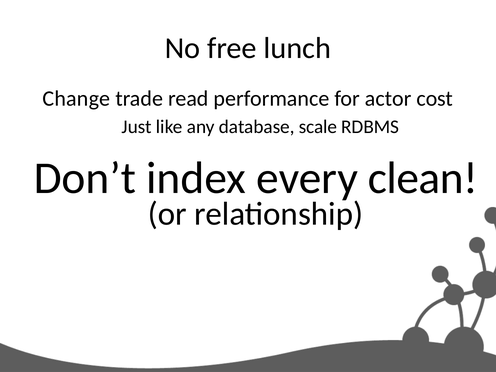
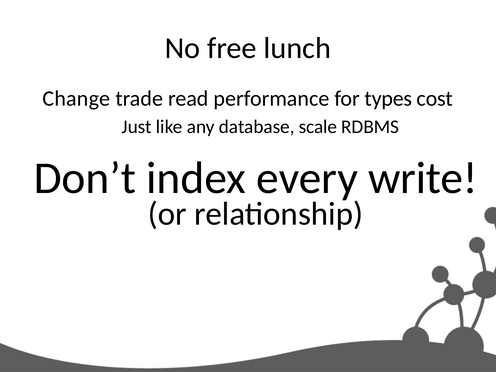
actor: actor -> types (388, 98)
clean: clean -> write (423, 178)
